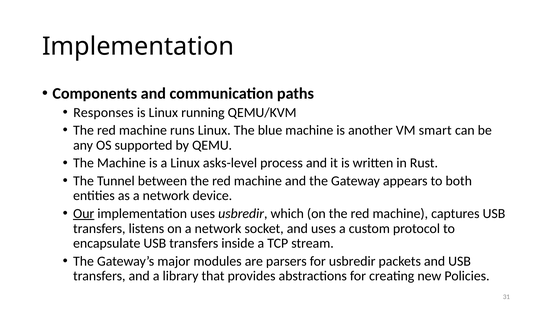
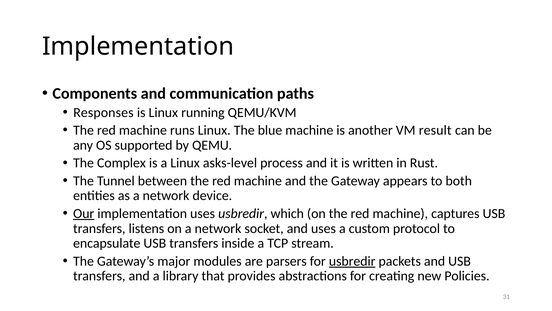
smart: smart -> result (435, 130)
The Machine: Machine -> Complex (121, 163)
usbredir underline: none -> present (352, 261)
